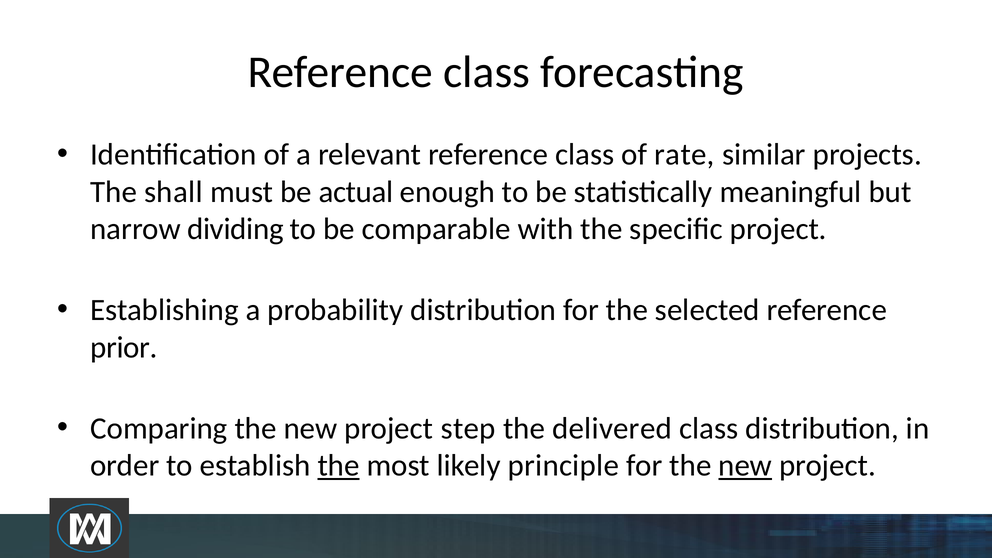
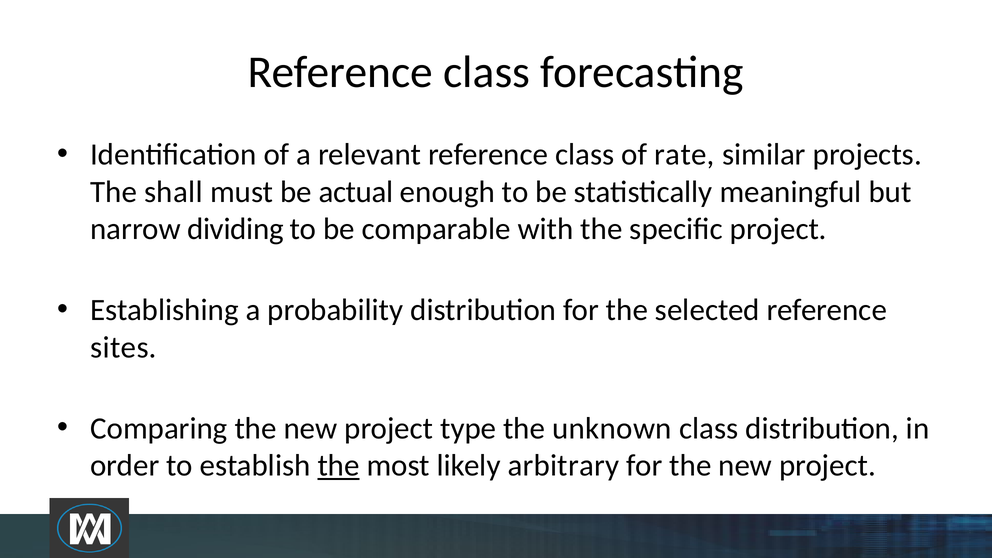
prior: prior -> sites (124, 347)
step: step -> type (468, 428)
delivered: delivered -> unknown (612, 428)
principle: principle -> arbitrary (563, 466)
new underline: present -> none (745, 466)
